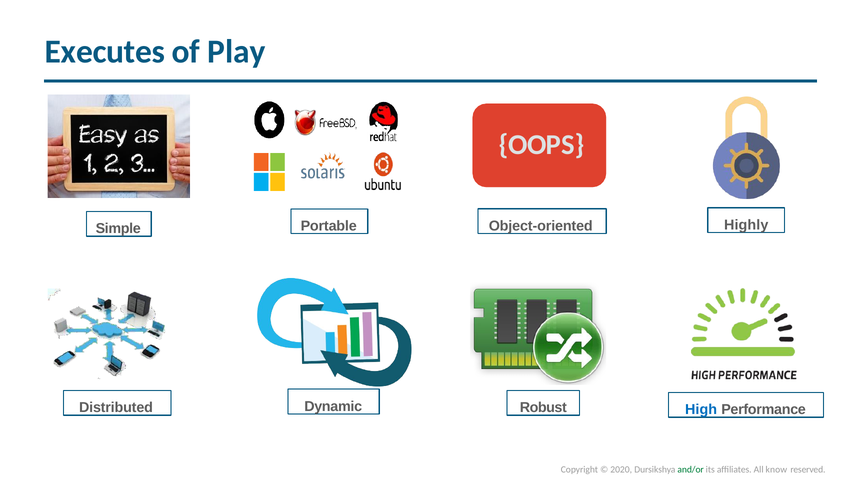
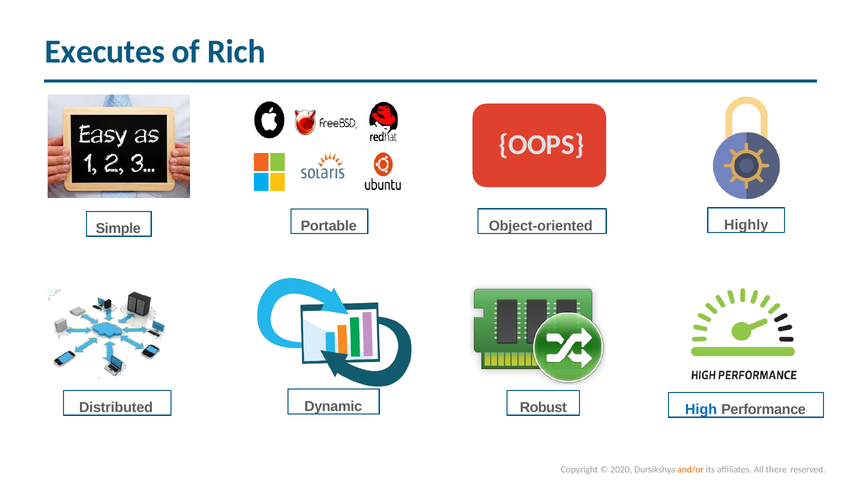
Play: Play -> Rich (237, 52)
and/or colour: green -> orange (691, 470)
know: know -> there (776, 470)
